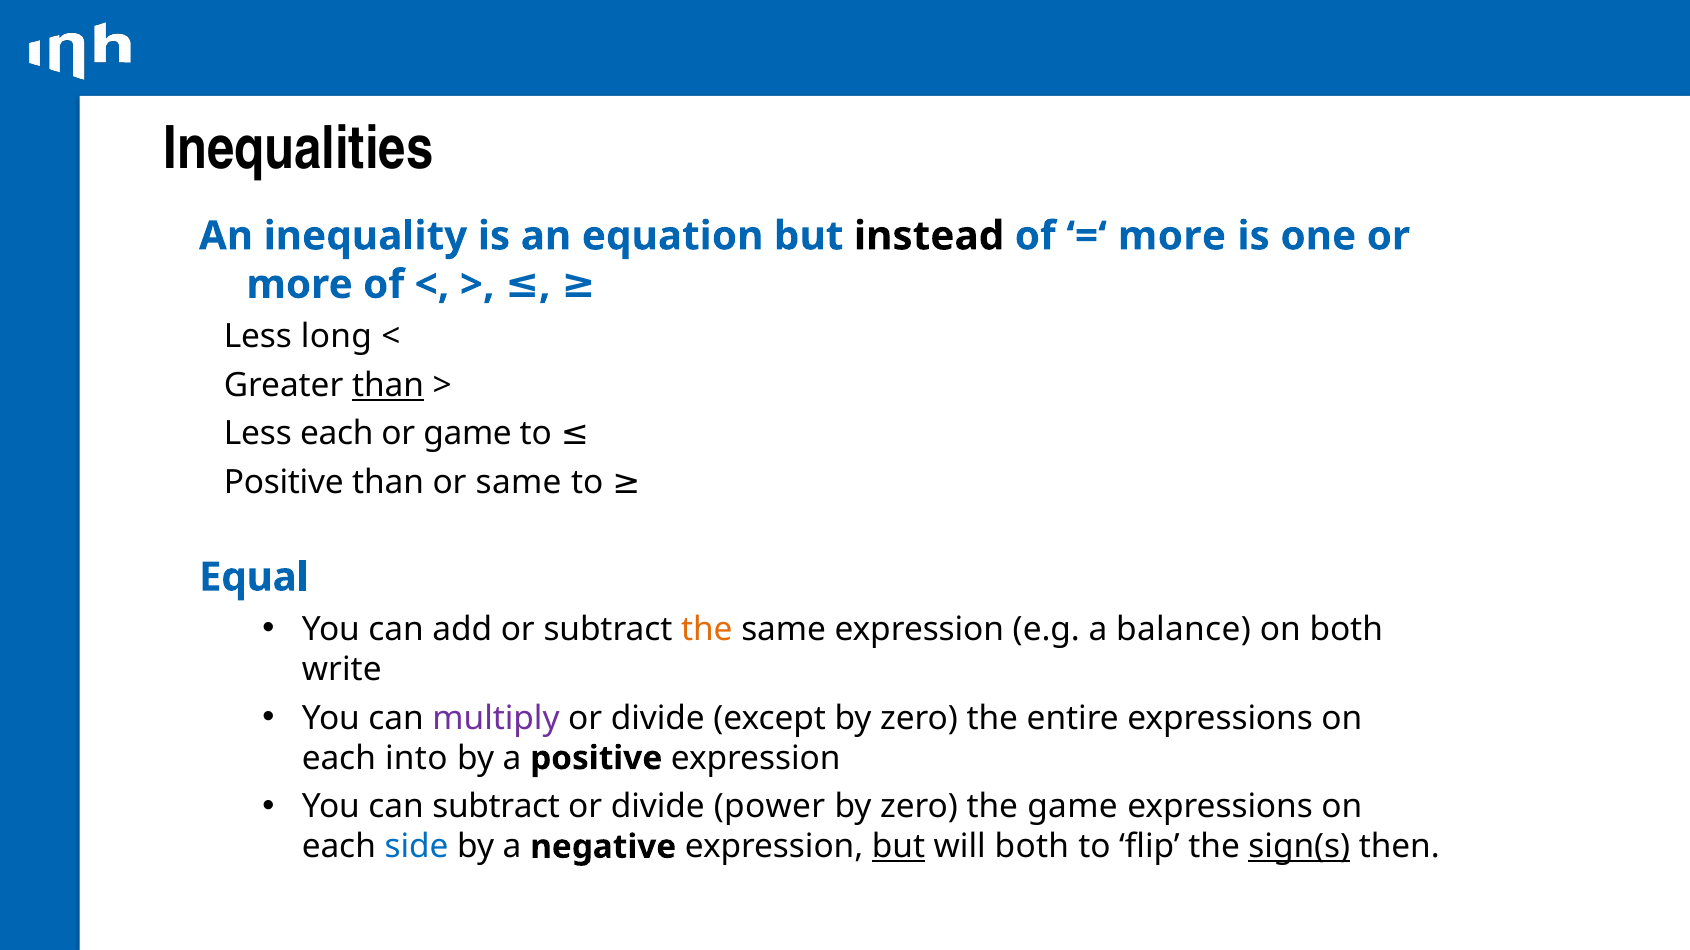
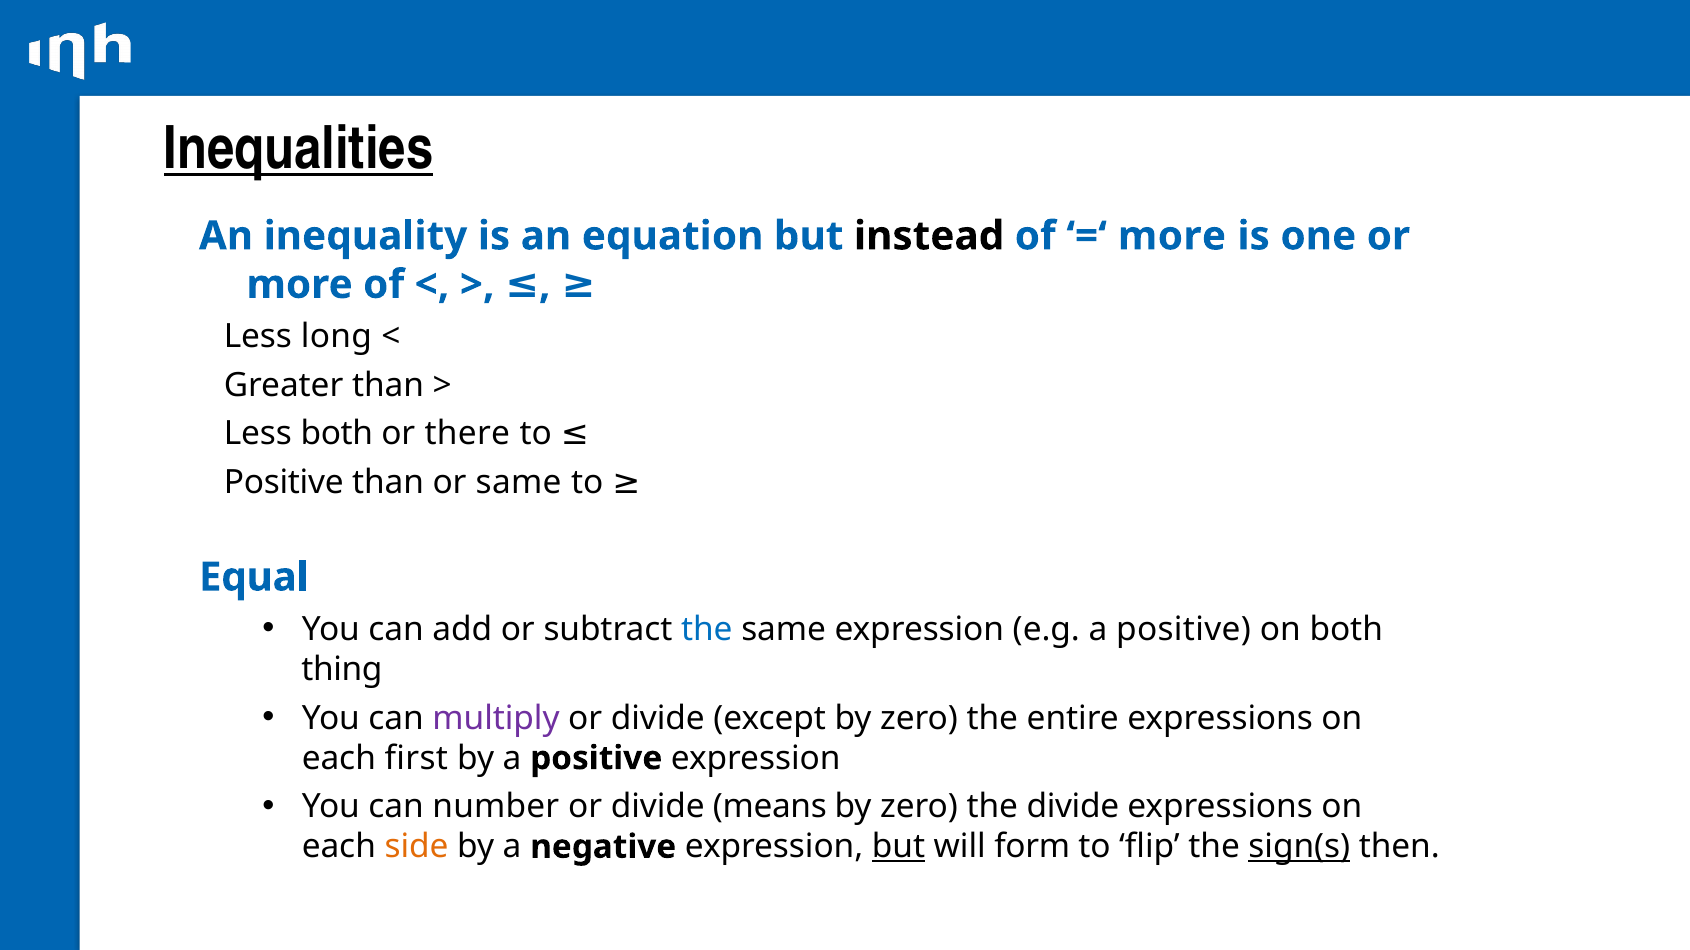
Inequalities underline: none -> present (299, 149)
than underline: present -> none (388, 386)
Less each: each -> both (337, 434)
or game: game -> there (467, 434)
the colour: orange -> blue (707, 630)
e.g a balance: balance -> positive (1184, 630)
write: write -> thing (342, 670)
into: into -> first (416, 759)
can subtract: subtract -> number (496, 807)
power: power -> means (770, 807)
the game: game -> divide (1073, 807)
side colour: blue -> orange (417, 847)
will both: both -> form (1032, 847)
